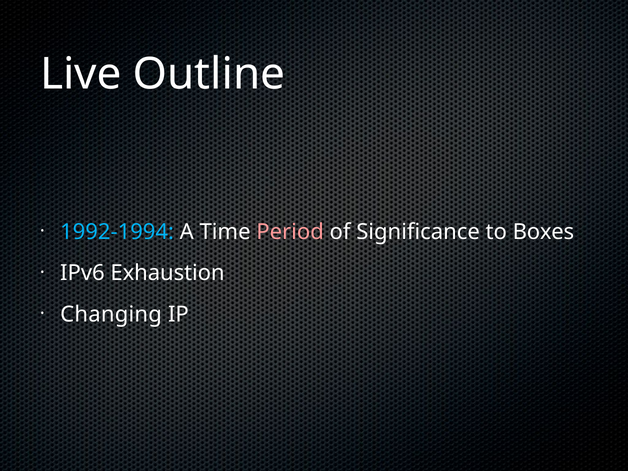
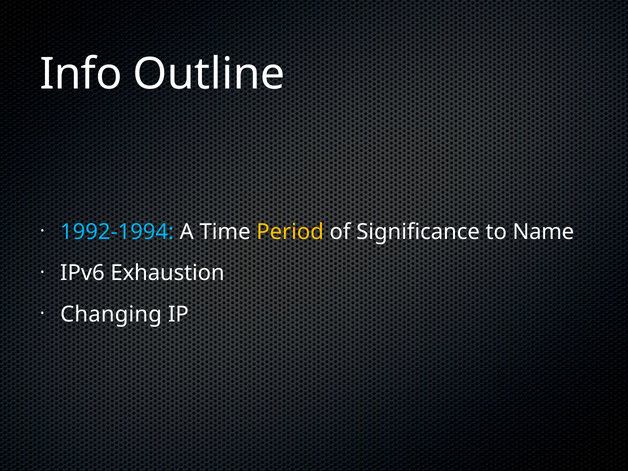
Live: Live -> Info (81, 74)
Period colour: pink -> yellow (290, 232)
Boxes: Boxes -> Name (543, 232)
